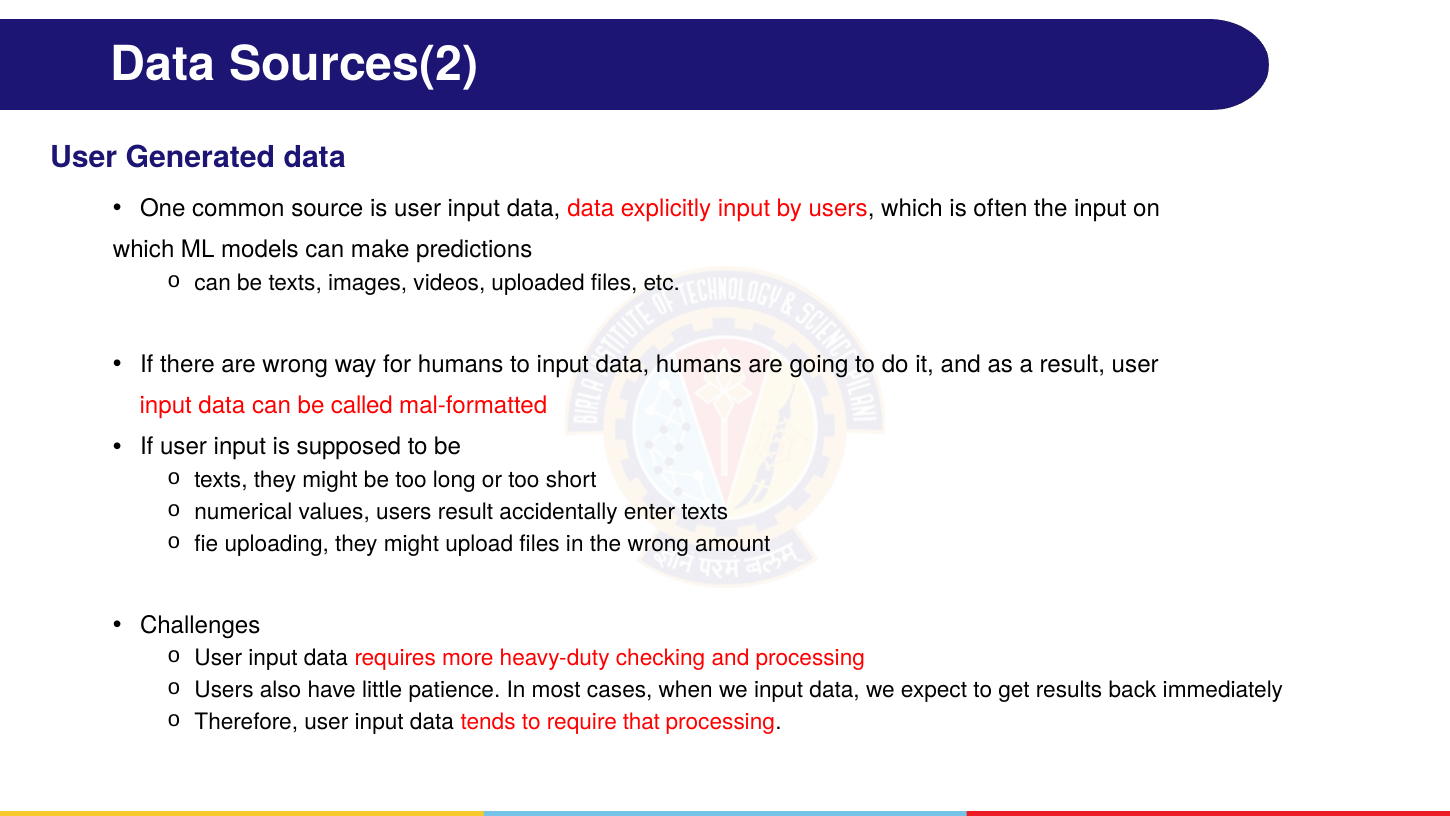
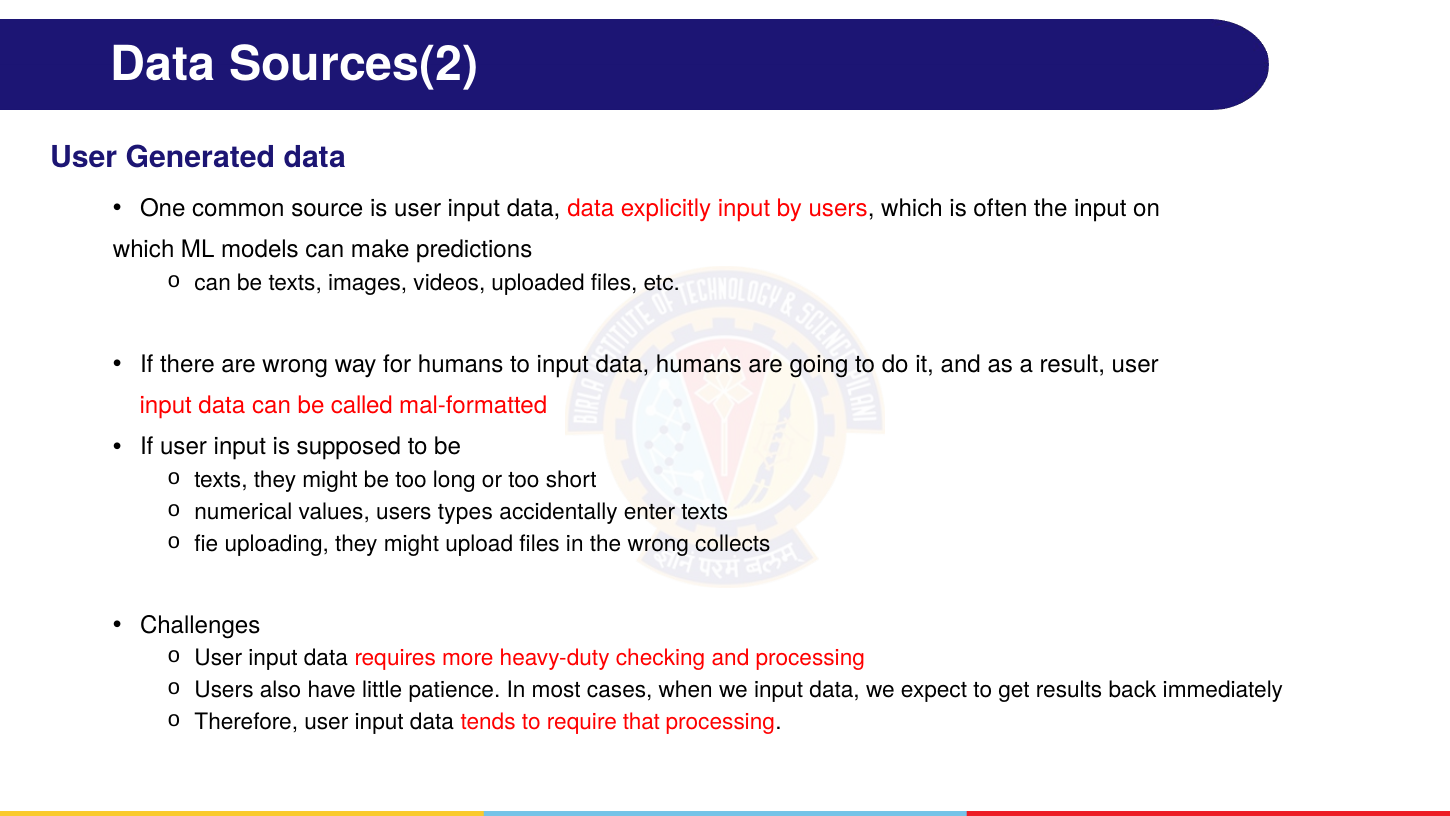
users result: result -> types (465, 511)
amount: amount -> collects (733, 543)
